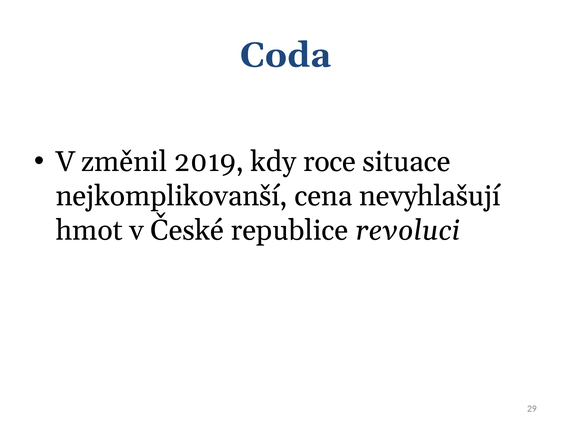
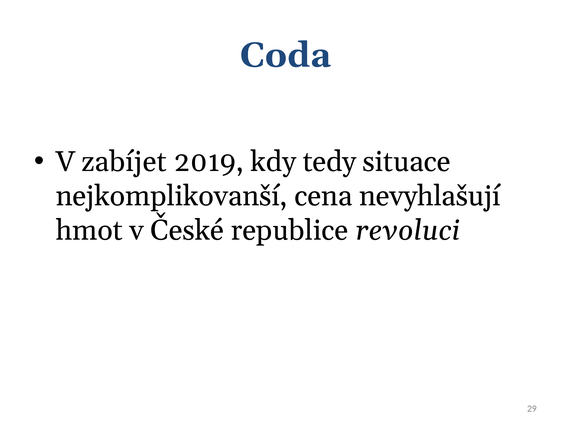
změnil: změnil -> zabíjet (124, 162)
roce: roce -> tedy (330, 162)
